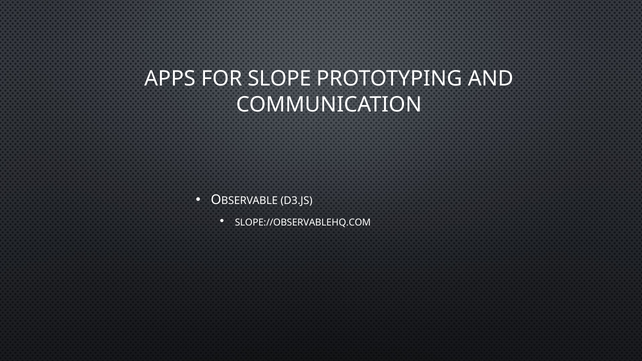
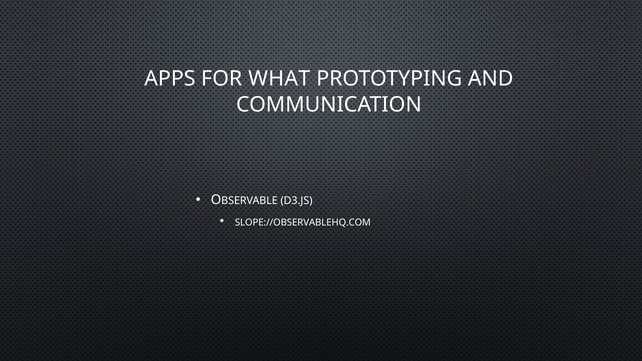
SLOPE: SLOPE -> WHAT (279, 79)
